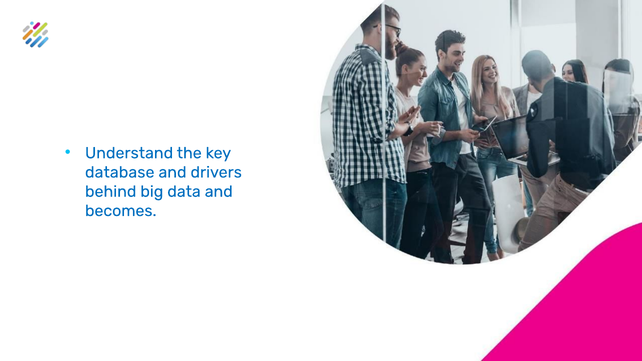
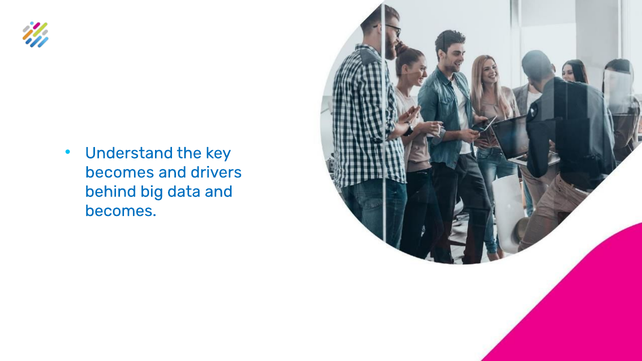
database: database -> becomes (120, 172)
